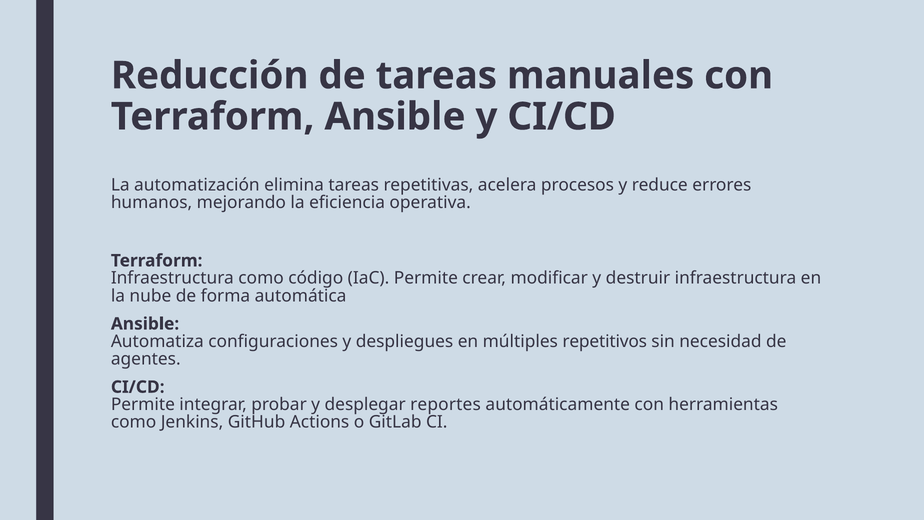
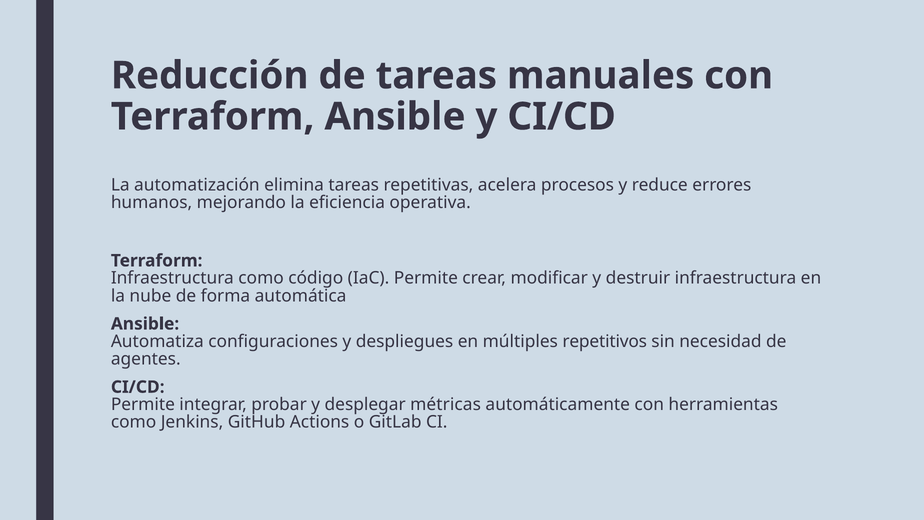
reportes: reportes -> métricas (446, 404)
